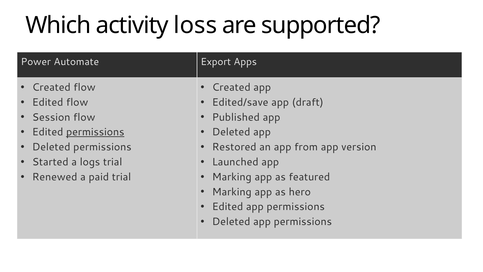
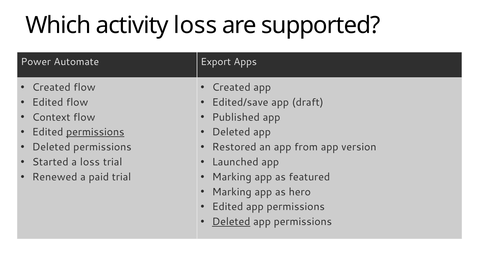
Session: Session -> Context (51, 117)
a logs: logs -> loss (90, 162)
Deleted underline: none -> present (231, 222)
